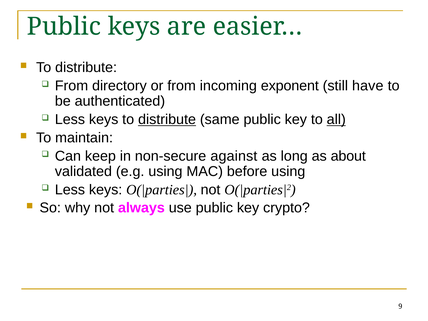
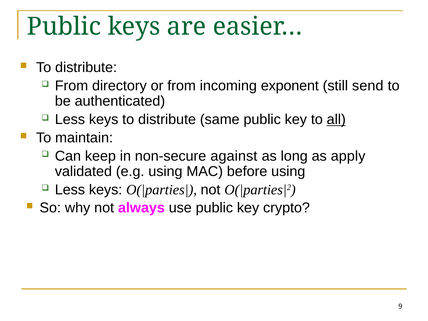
have: have -> send (368, 86)
distribute underline: present -> none (167, 119)
about: about -> apply (348, 156)
